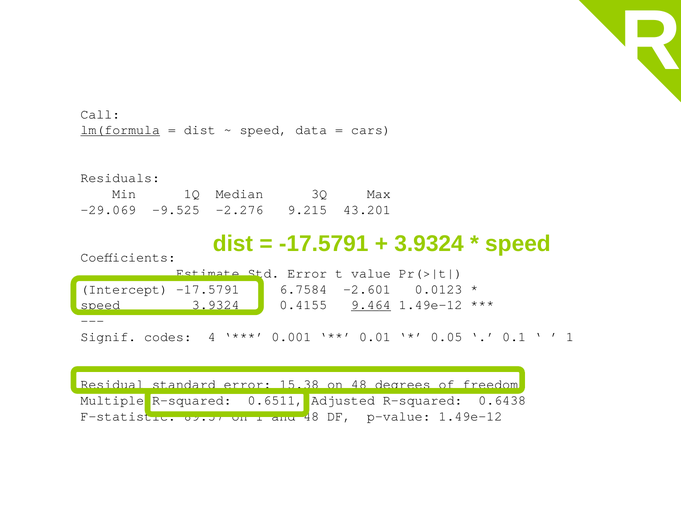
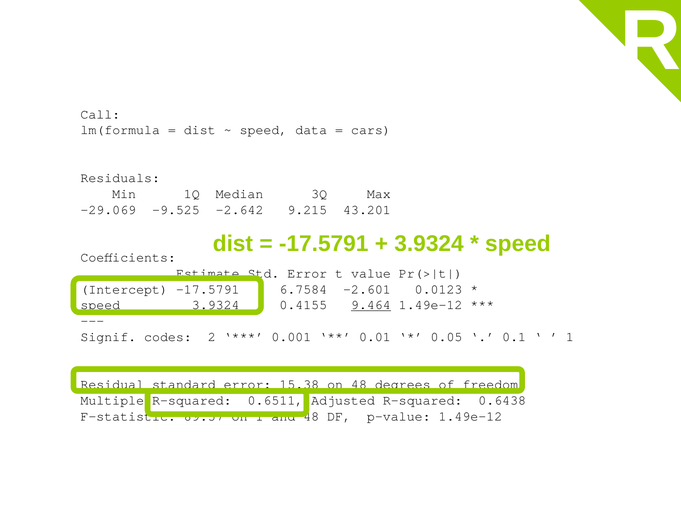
lm(formula underline: present -> none (120, 130)
-2.276: -2.276 -> -2.642 (240, 210)
4: 4 -> 2 (212, 337)
